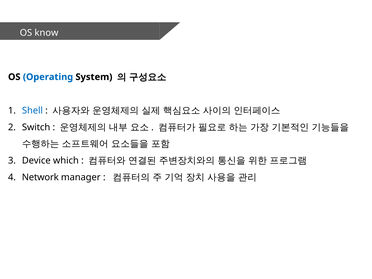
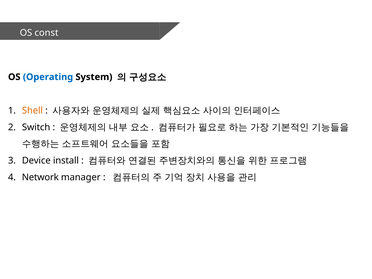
know: know -> const (46, 33)
Shell colour: blue -> orange (32, 110)
which: which -> install (66, 161)
